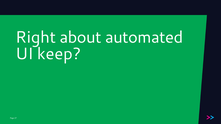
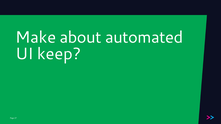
Right: Right -> Make (36, 37)
